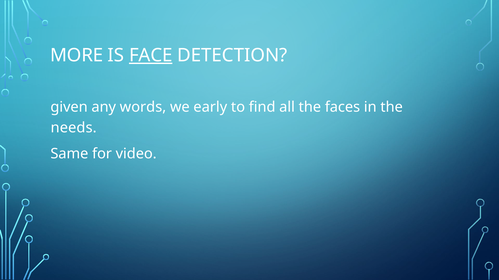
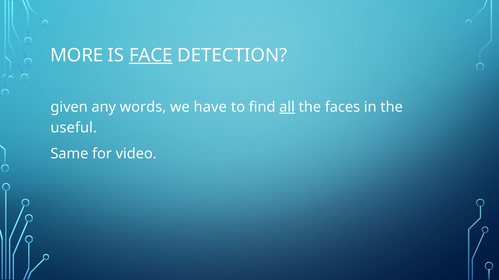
early: early -> have (210, 107)
all underline: none -> present (287, 107)
needs: needs -> useful (74, 128)
